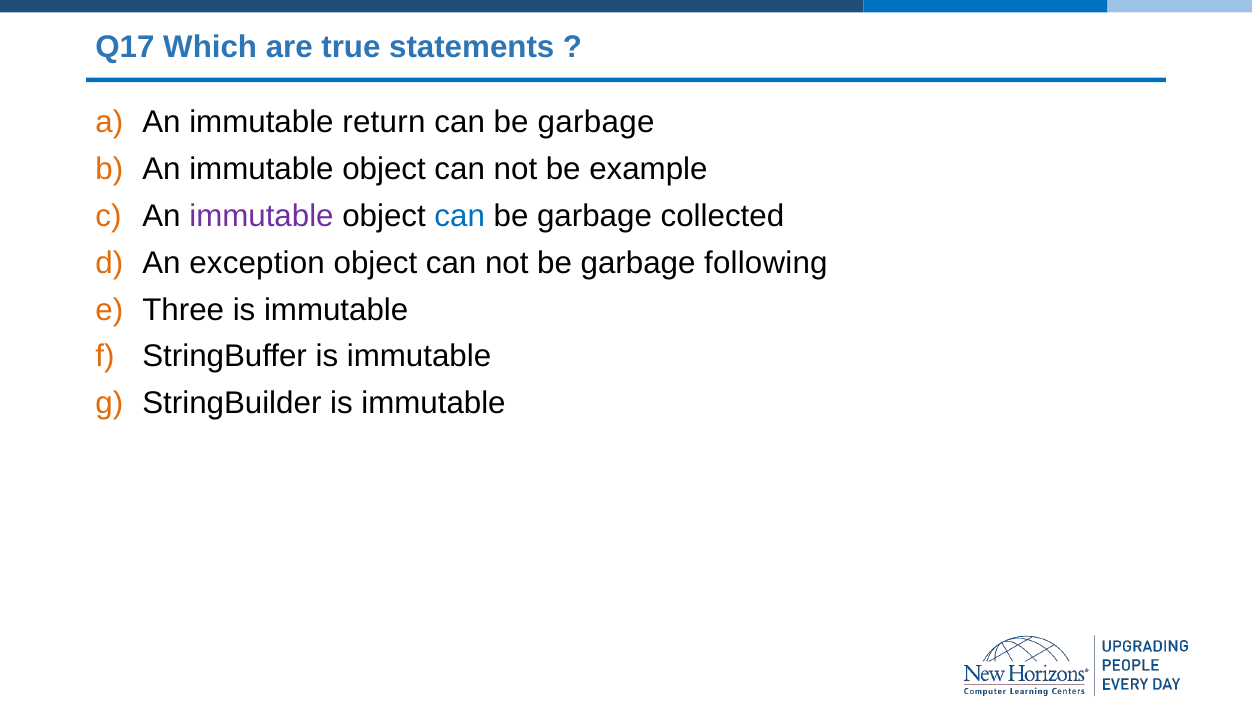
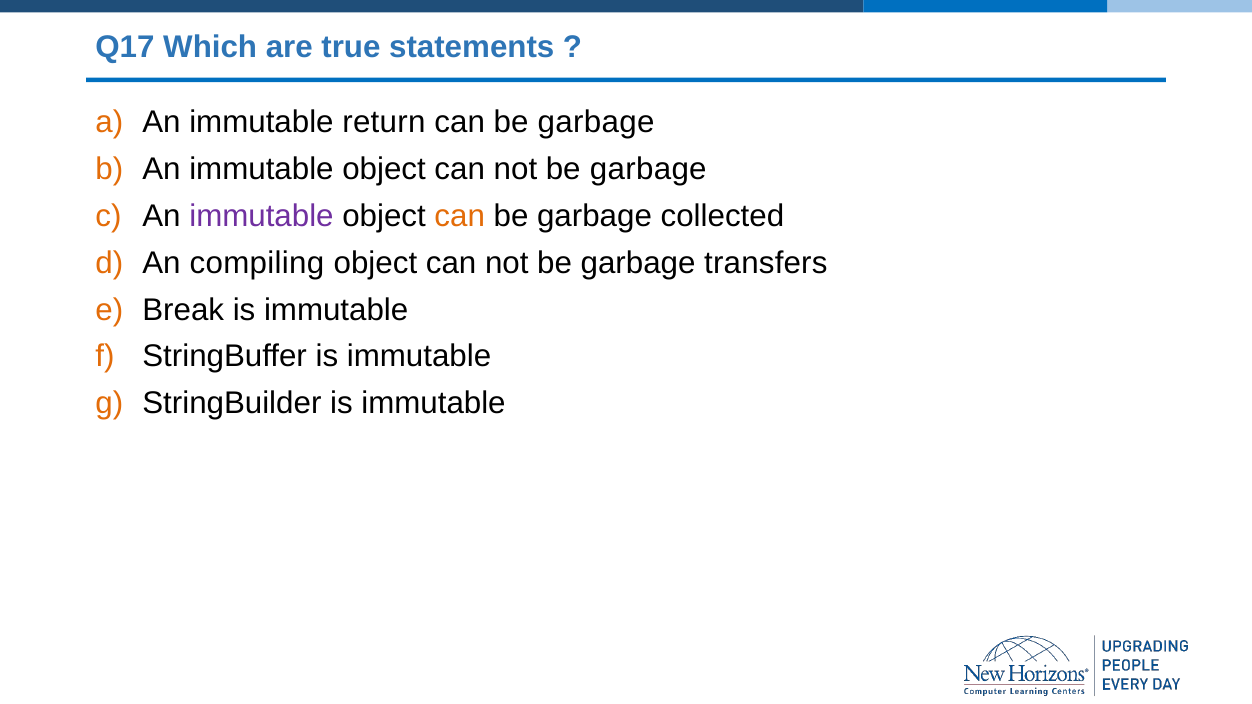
example: example -> garbage (648, 169)
can colour: blue -> orange (460, 216)
exception: exception -> compiling (257, 263)
following: following -> transfers (766, 263)
Three: Three -> Break (183, 310)
